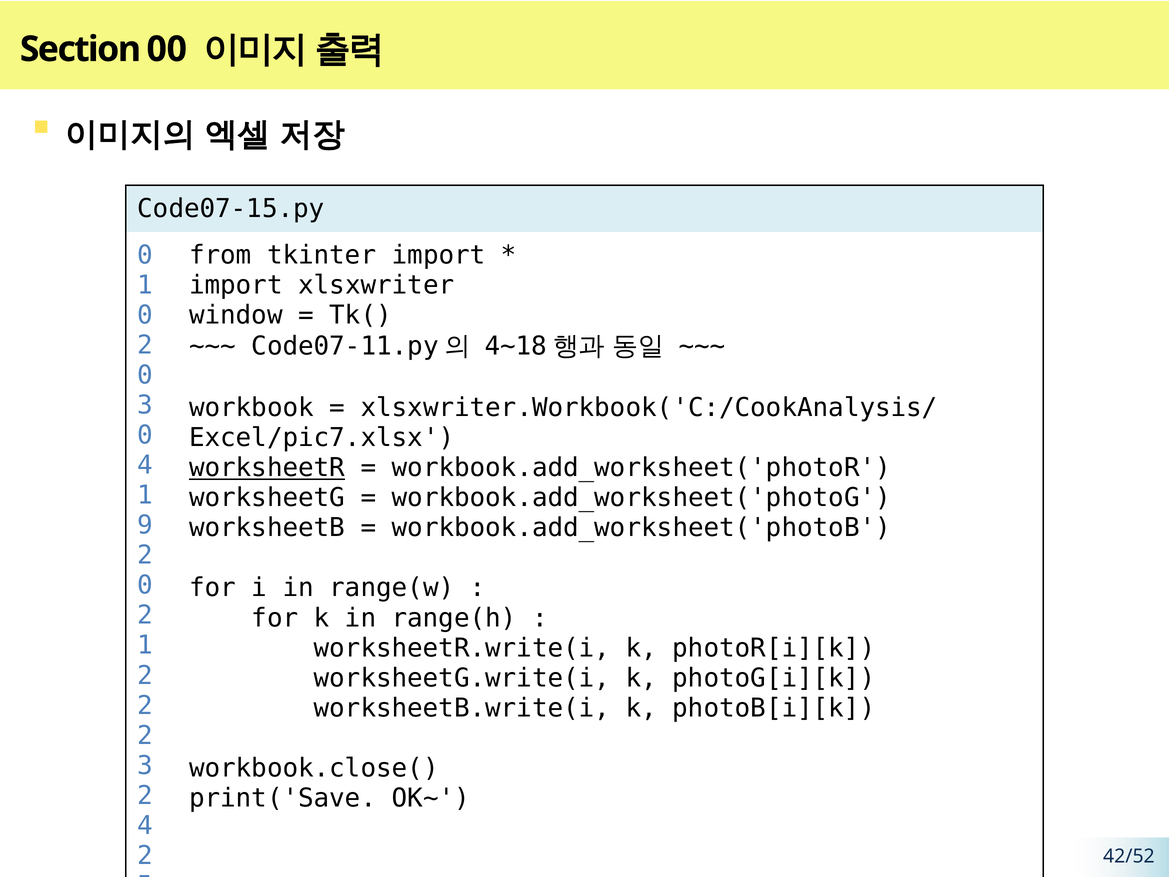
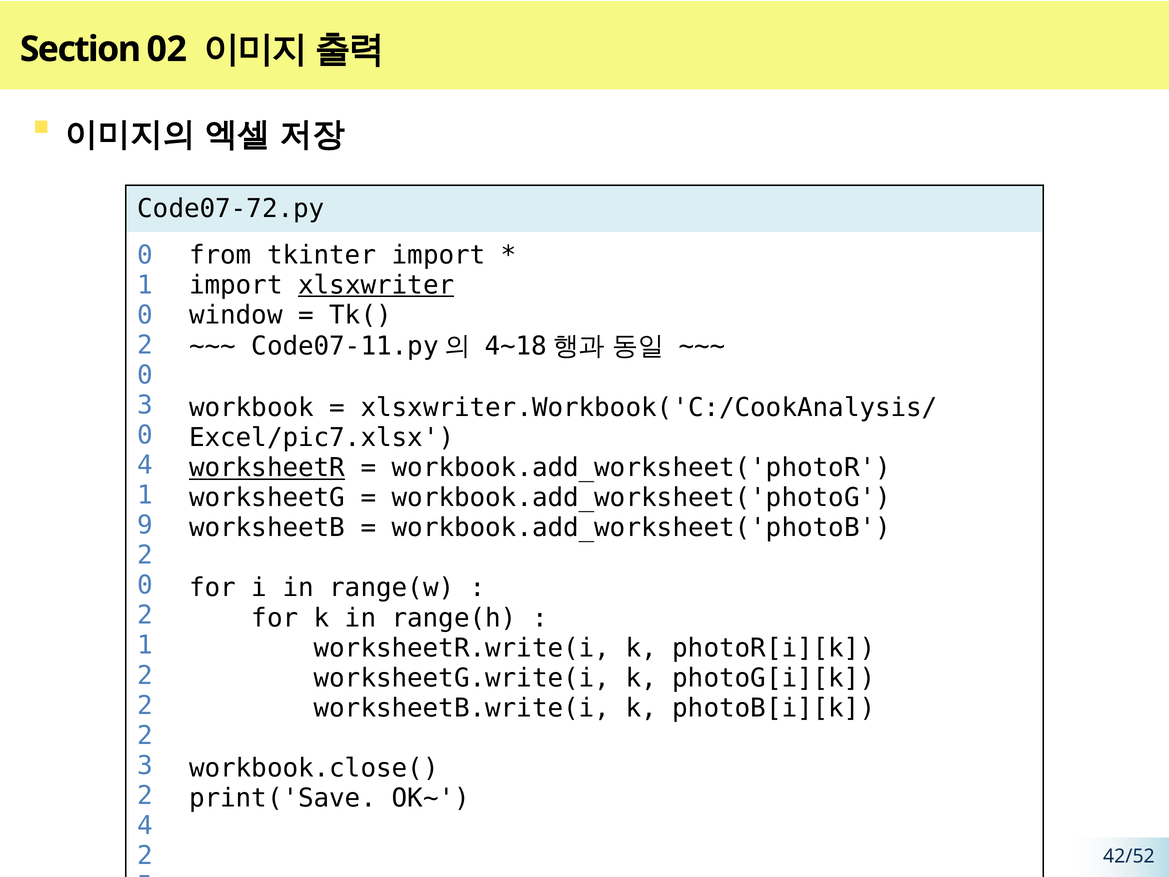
00: 00 -> 02 (167, 49)
Code07-15.py: Code07-15.py -> Code07-72.py (231, 208)
xlsxwriter underline: none -> present (376, 285)
